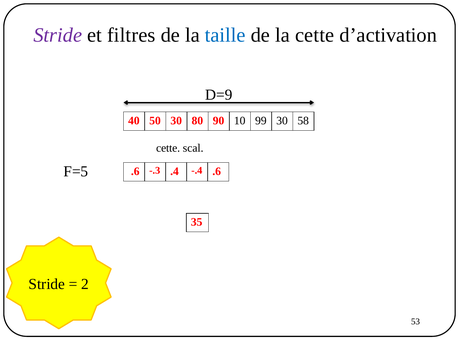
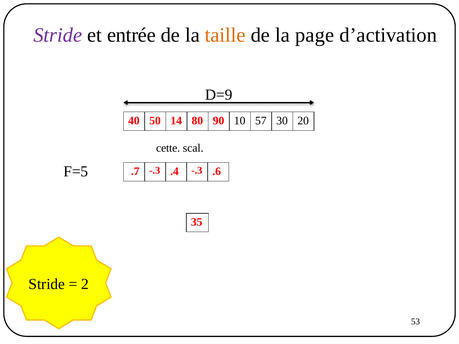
filtres: filtres -> entrée (131, 35)
taille colour: blue -> orange (225, 35)
la cette: cette -> page (315, 35)
50 30: 30 -> 14 (176, 121)
99: 99 -> 57 (261, 121)
58: 58 -> 20 (303, 121)
F=5 .6: .6 -> .7 (135, 171)
.4 -.4: -.4 -> -.3 (197, 171)
